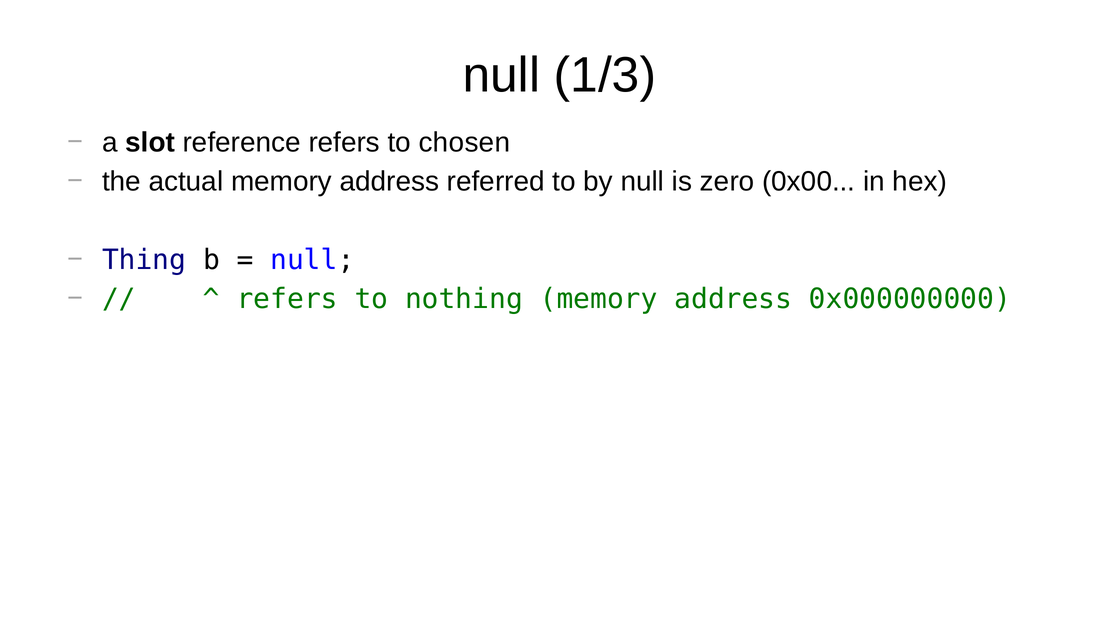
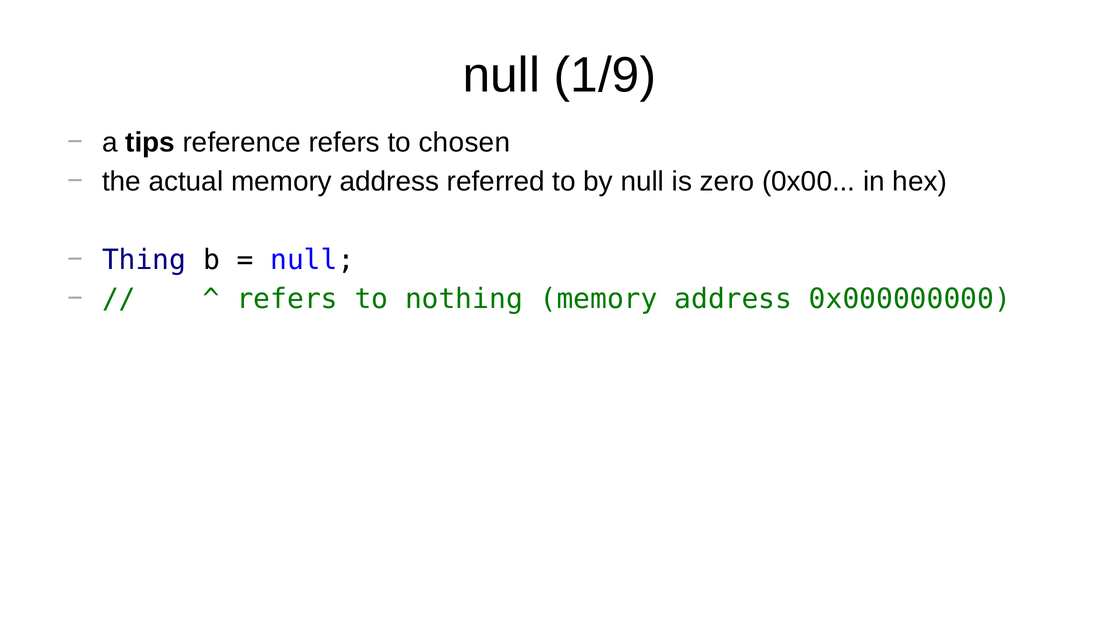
1/3: 1/3 -> 1/9 (605, 75)
slot: slot -> tips (150, 142)
